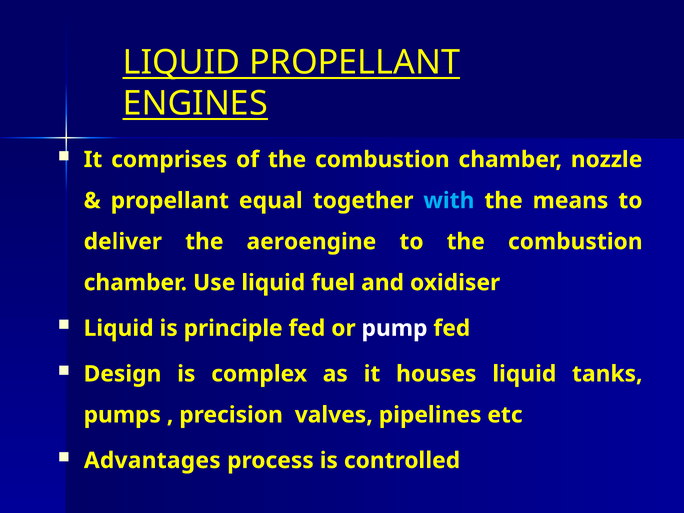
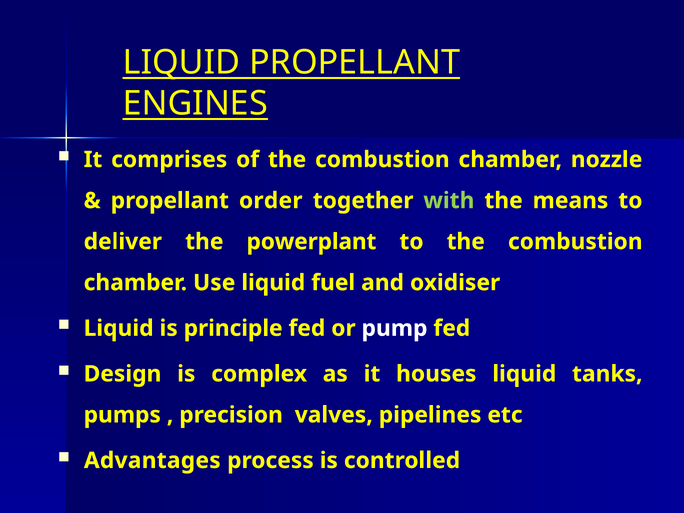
equal: equal -> order (271, 201)
with colour: light blue -> light green (449, 201)
aeroengine: aeroengine -> powerplant (311, 242)
